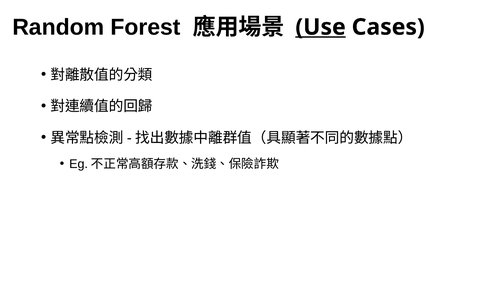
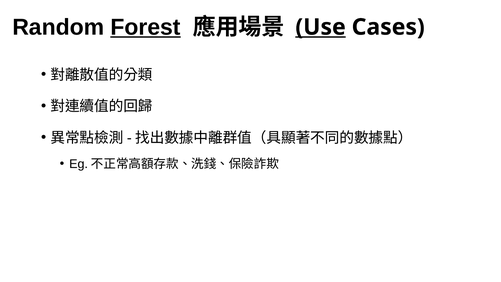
Forest underline: none -> present (146, 27)
